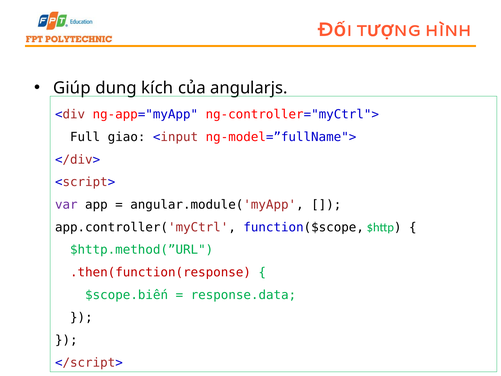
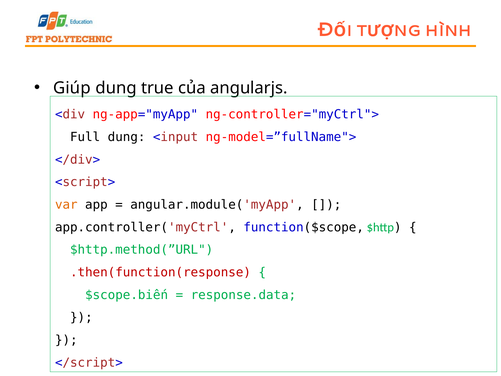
kích: kích -> true (157, 88)
Full giao: giao -> dung (127, 137)
var colour: purple -> orange (66, 205)
